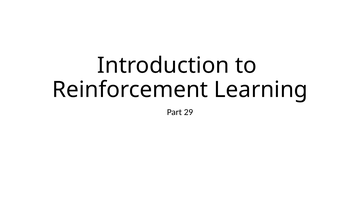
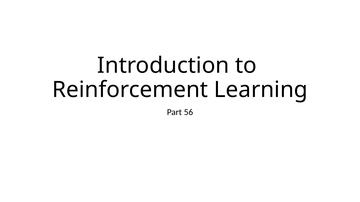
29: 29 -> 56 (188, 113)
